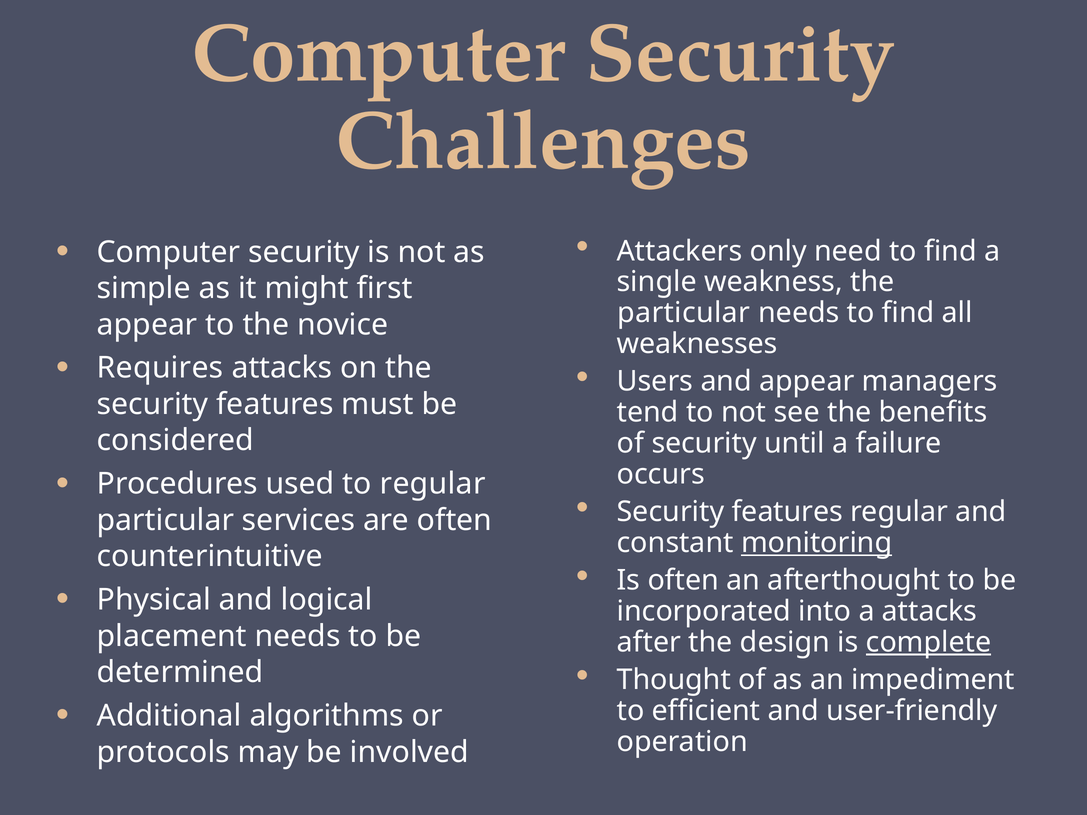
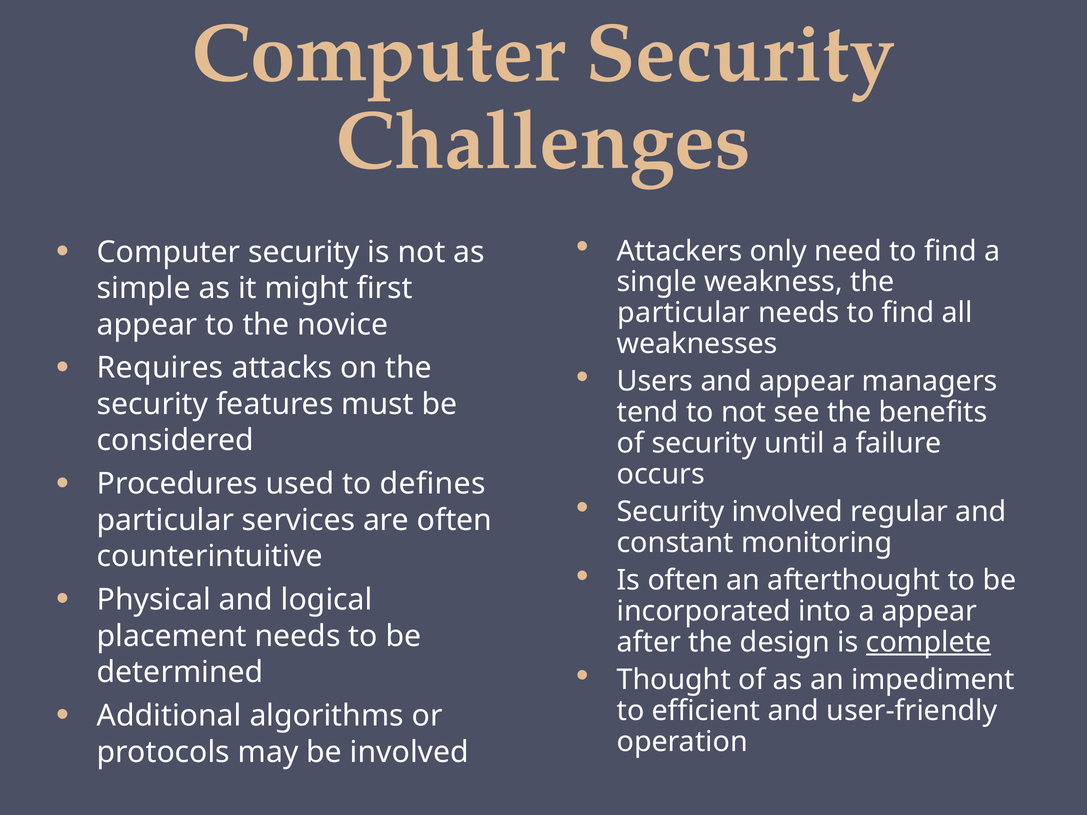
to regular: regular -> defines (433, 484)
features: features -> involved (787, 512)
monitoring underline: present -> none (817, 543)
a attacks: attacks -> appear (930, 611)
